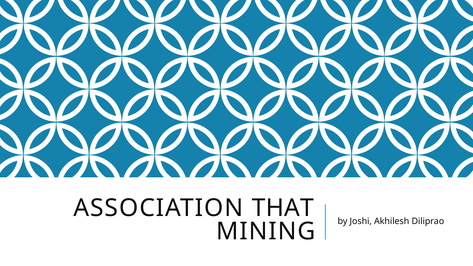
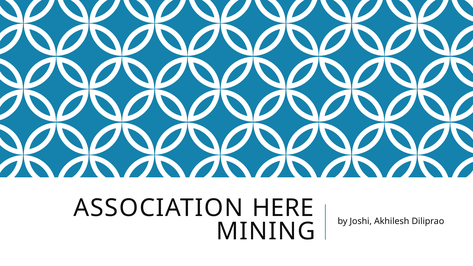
THAT: THAT -> HERE (283, 208)
